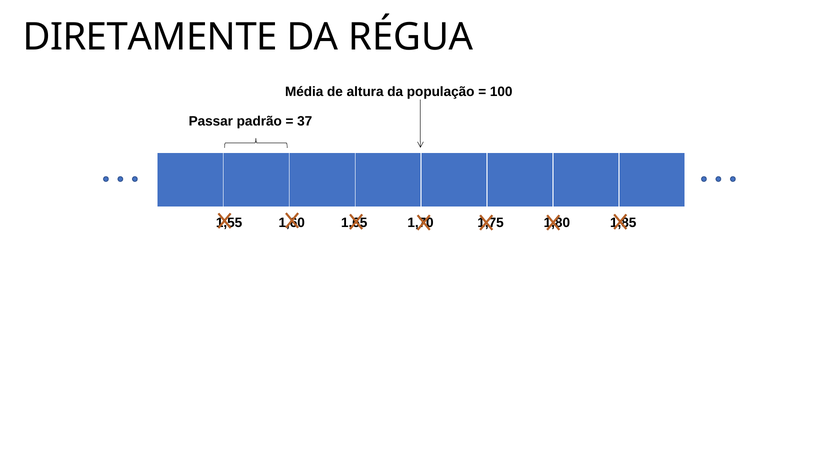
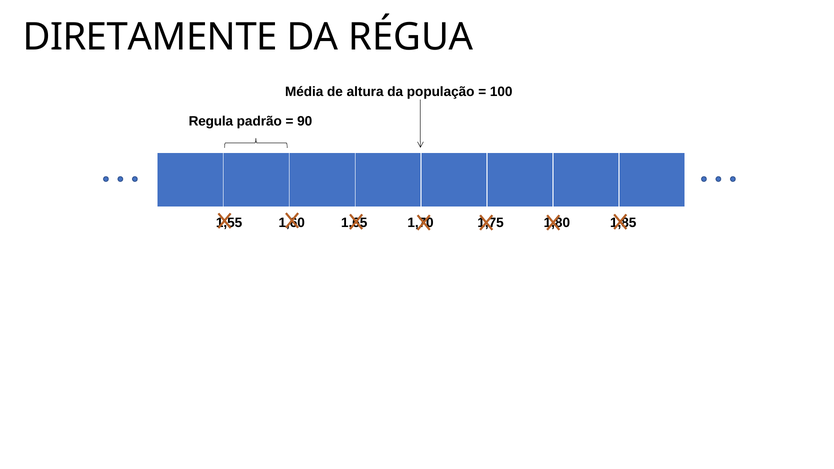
Passar: Passar -> Regula (211, 121)
37: 37 -> 90 (305, 121)
